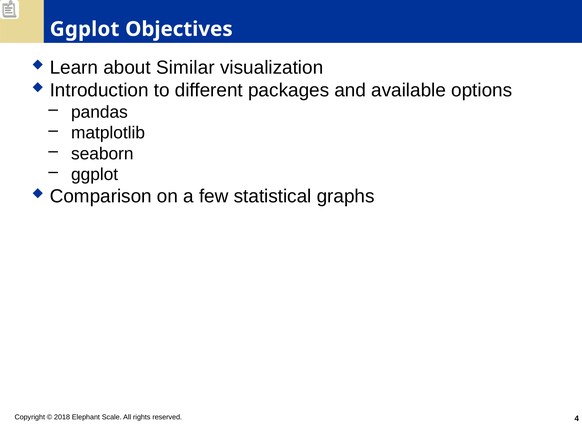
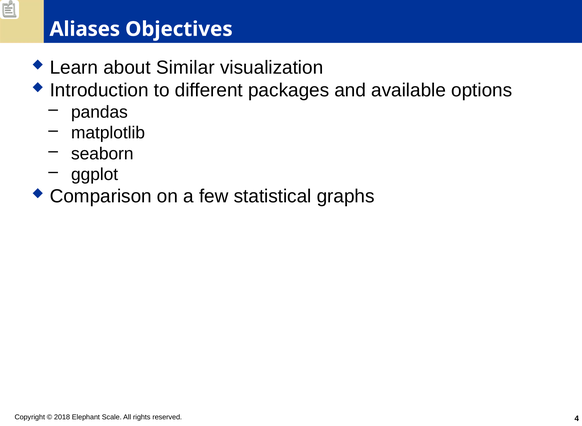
Ggplot: Ggplot -> Aliases (85, 29)
